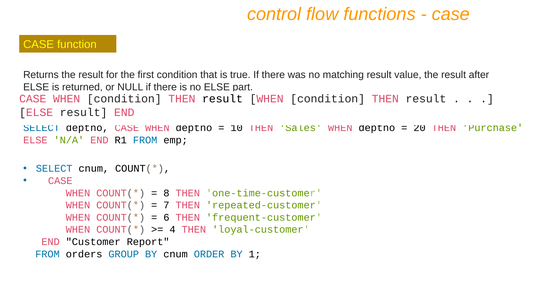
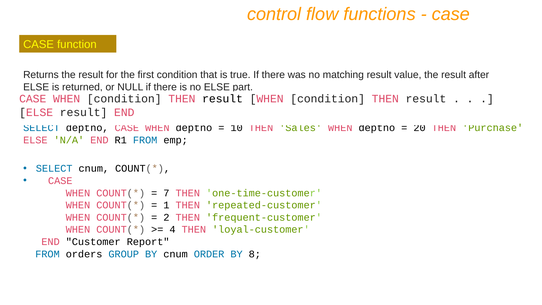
8: 8 -> 7 (166, 193)
7: 7 -> 1 (166, 205)
6: 6 -> 2 (166, 217)
1: 1 -> 8 (255, 254)
